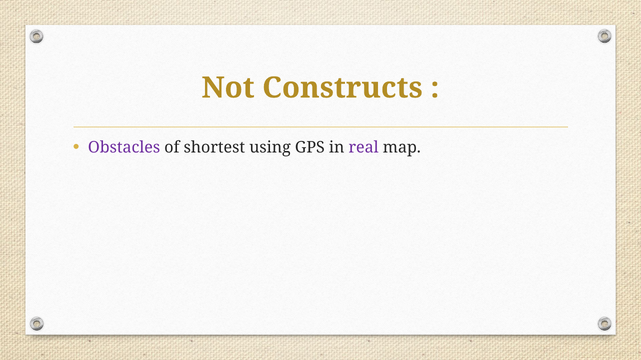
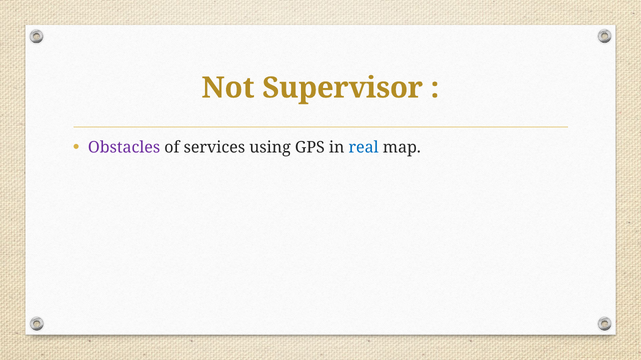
Constructs: Constructs -> Supervisor (343, 88)
shortest: shortest -> services (214, 148)
real colour: purple -> blue (364, 148)
